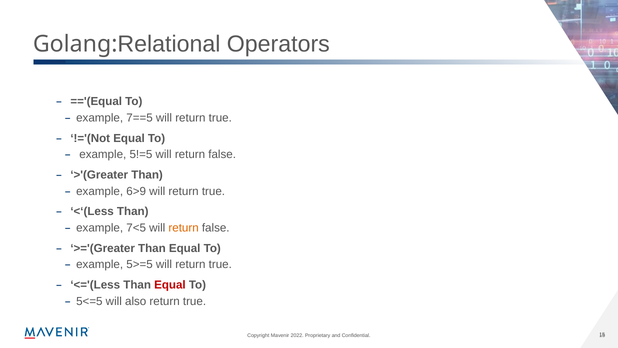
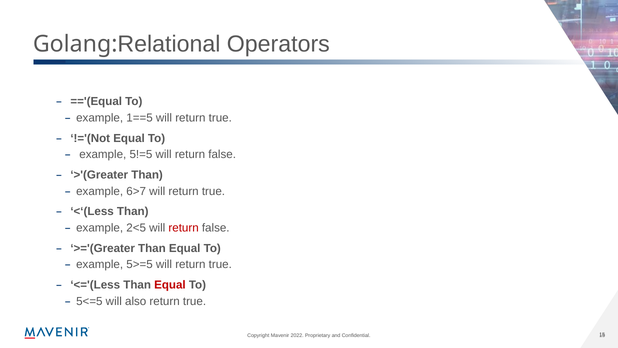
7==5: 7==5 -> 1==5 (140, 118)
6>9: 6>9 -> 6>7 (136, 191)
7<5: 7<5 -> 2<5 (136, 228)
return colour: orange -> red (184, 228)
